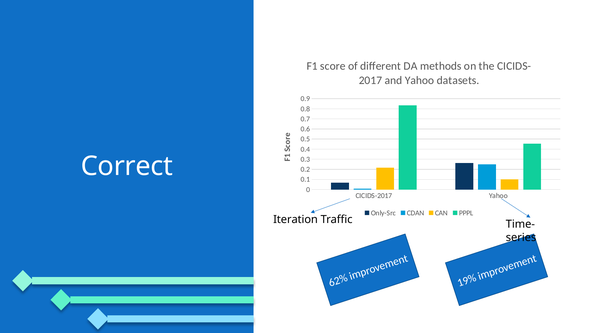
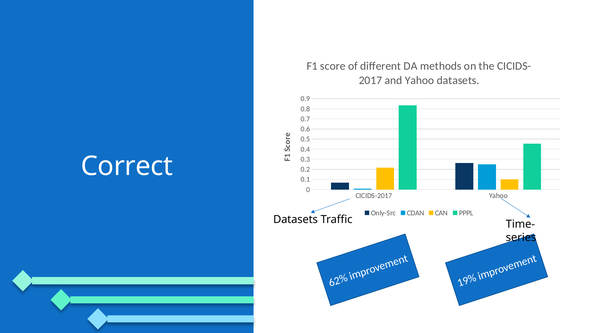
Iteration: Iteration -> Datasets (296, 219)
